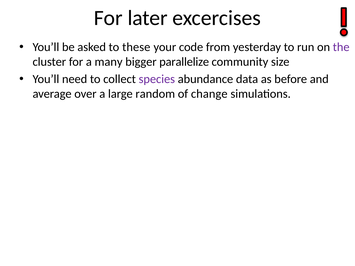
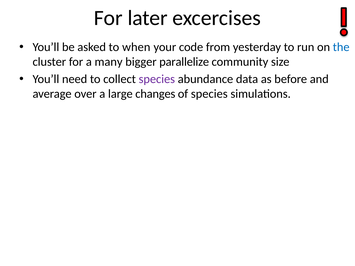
these: these -> when (136, 47)
the colour: purple -> blue (341, 47)
random: random -> changes (155, 94)
of change: change -> species (209, 94)
